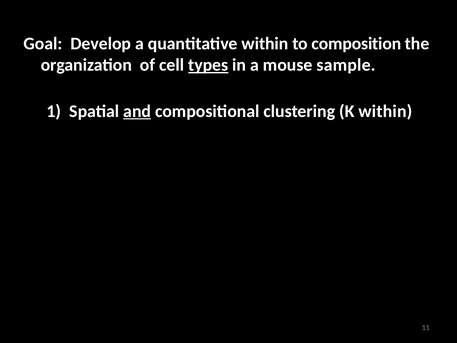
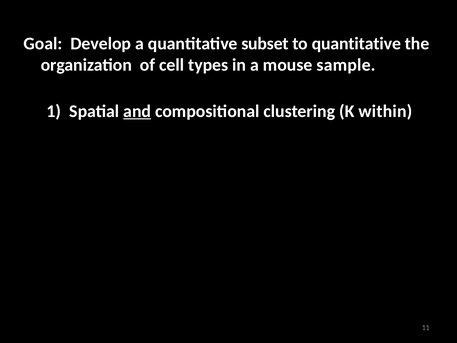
quantitative within: within -> subset (265, 44)
to composition: composition -> quantitative (356, 44)
types underline: present -> none (208, 65)
